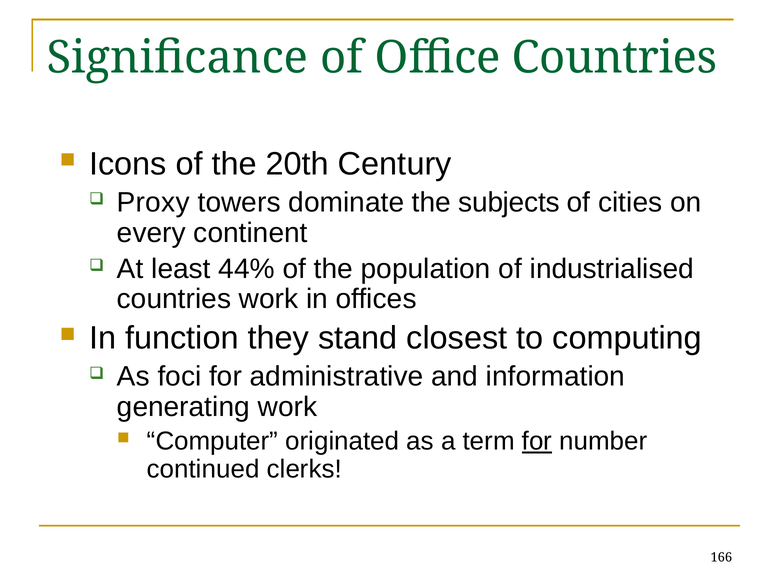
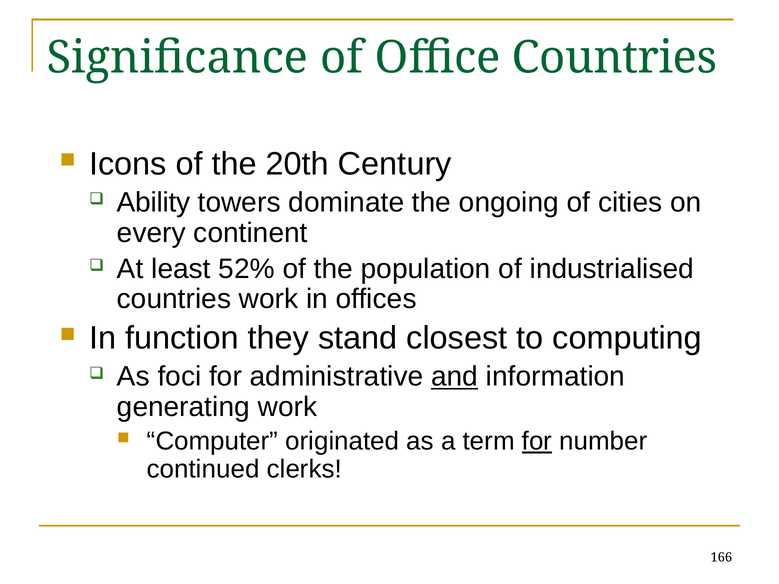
Proxy: Proxy -> Ability (154, 203)
subjects: subjects -> ongoing (509, 203)
44%: 44% -> 52% (247, 269)
and underline: none -> present (455, 377)
